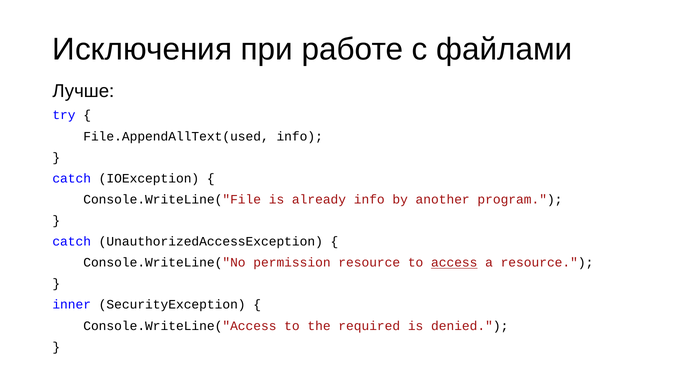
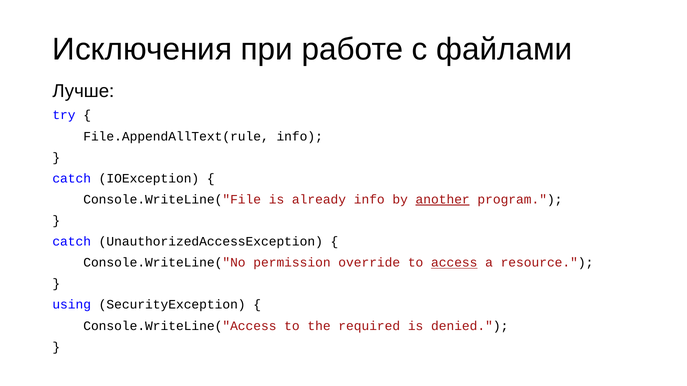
File.AppendAllText(used: File.AppendAllText(used -> File.AppendAllText(rule (176, 136)
another underline: none -> present (443, 200)
permission resource: resource -> override (369, 263)
inner: inner -> using (72, 305)
